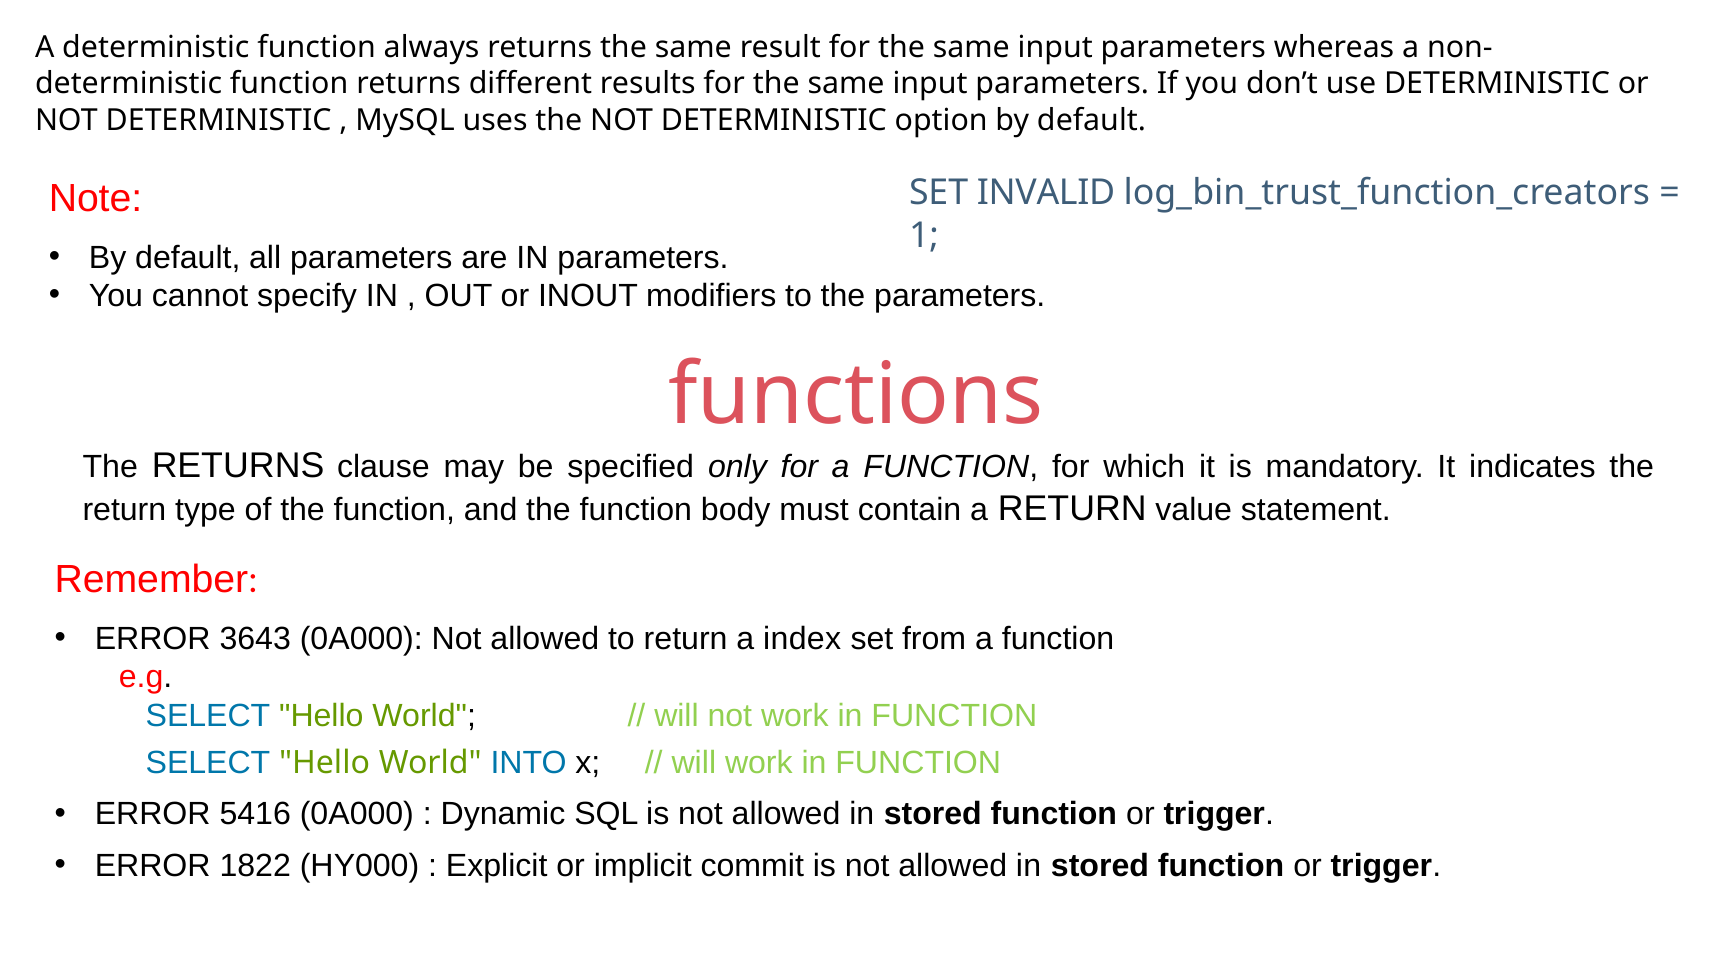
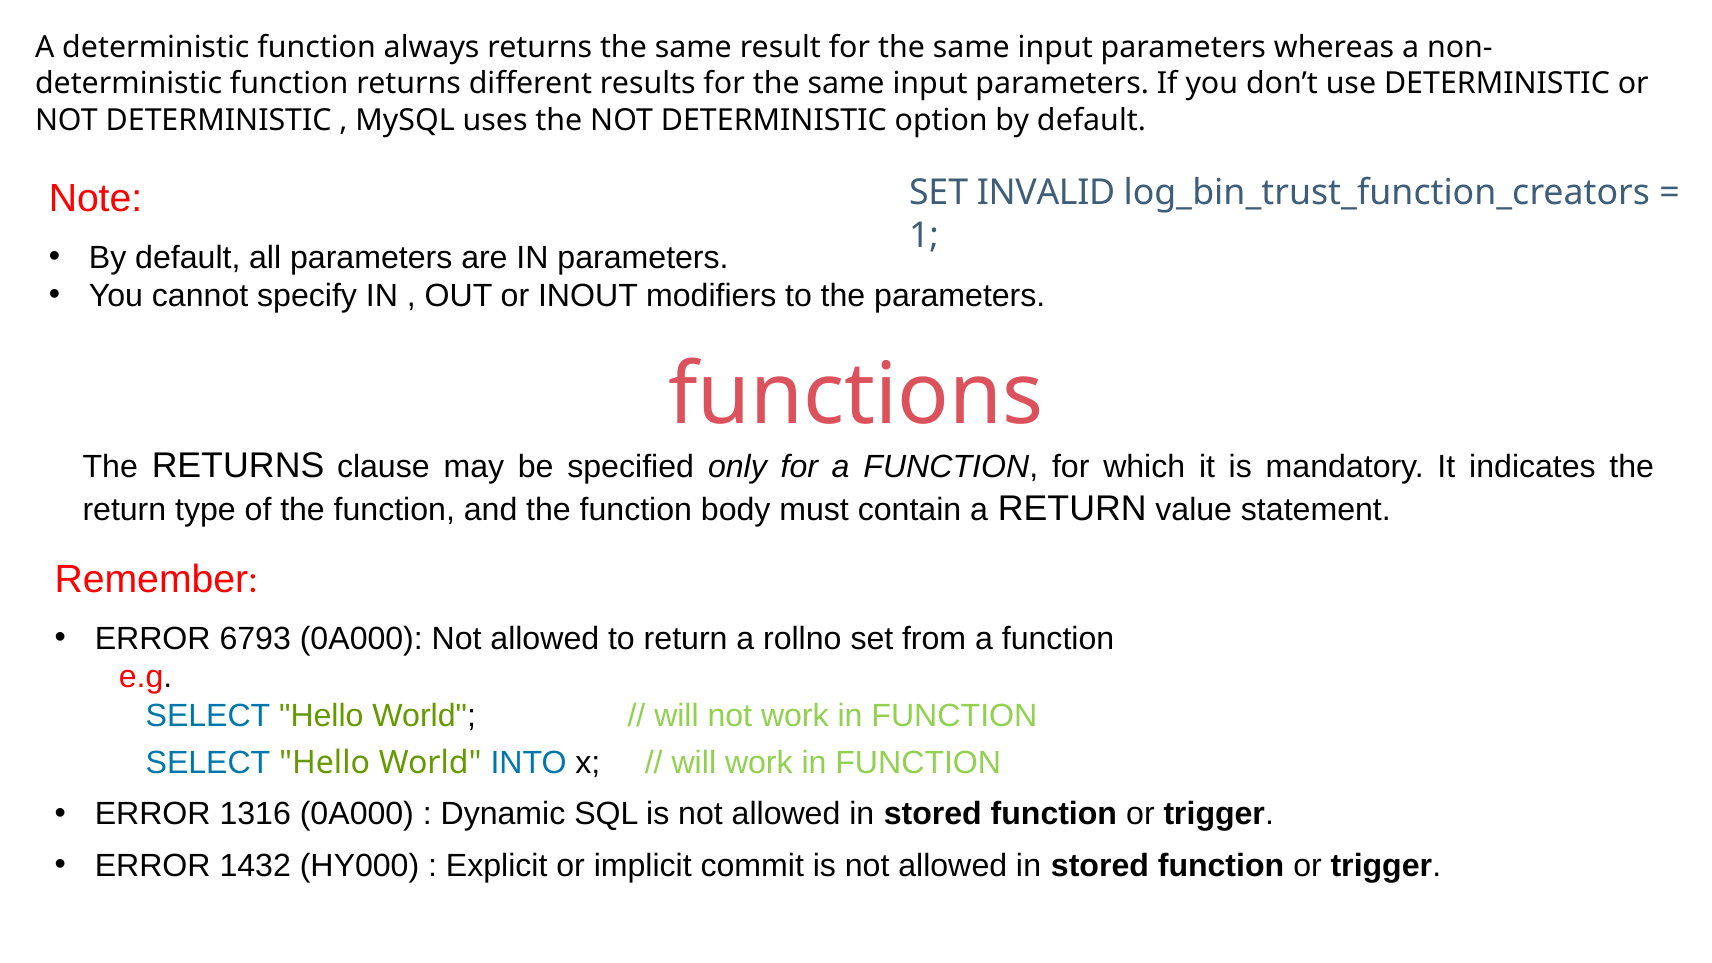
3643: 3643 -> 6793 (255, 639)
index: index -> rollno (802, 639)
5416: 5416 -> 1316 (255, 814)
1822: 1822 -> 1432 (255, 866)
